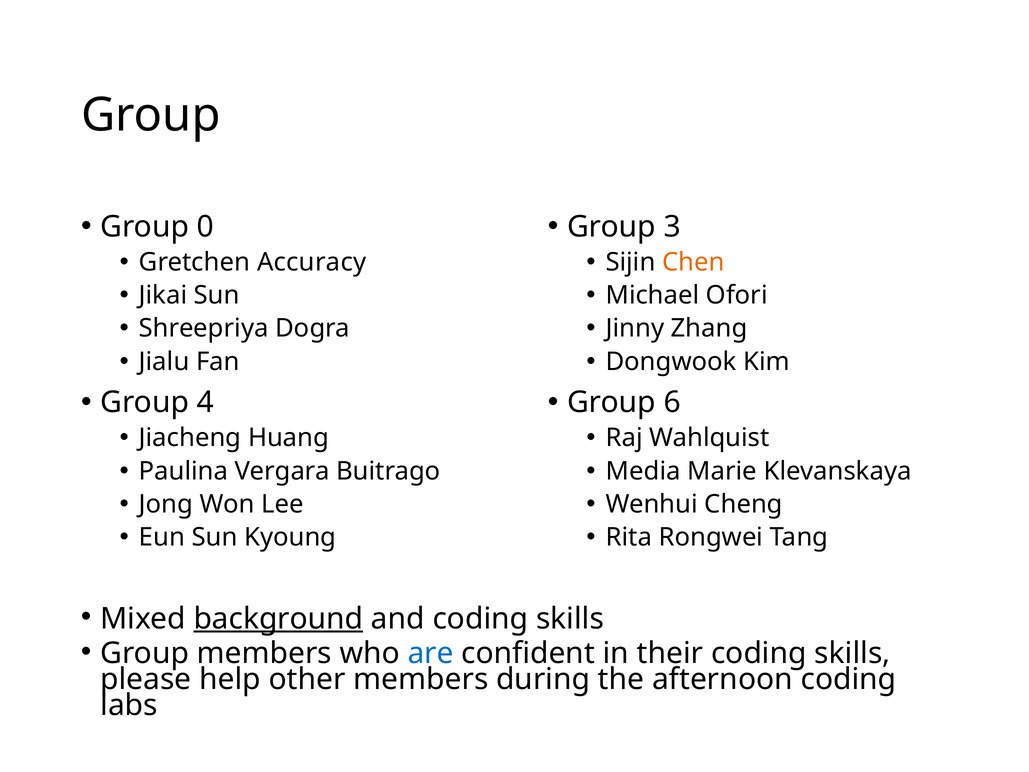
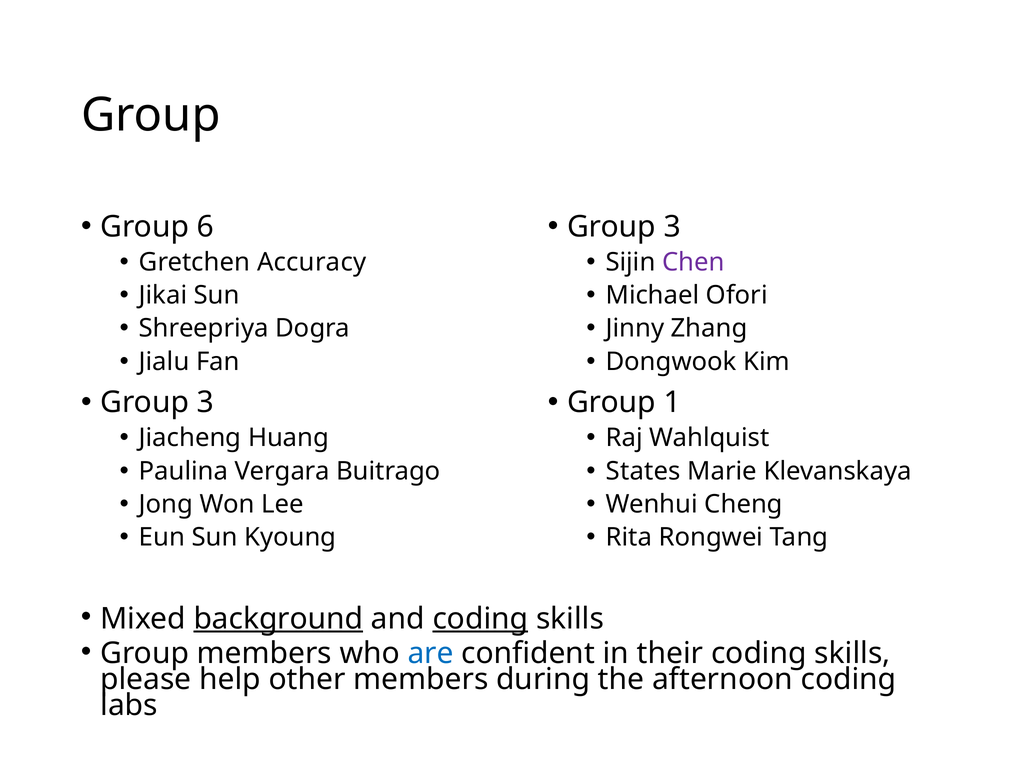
0: 0 -> 6 (205, 227)
Chen colour: orange -> purple (693, 262)
4: 4 -> 3 (205, 402)
6: 6 -> 1 (672, 402)
Media: Media -> States (643, 471)
coding underline: none -> present (480, 619)
